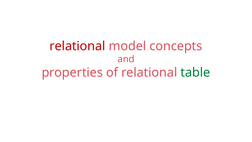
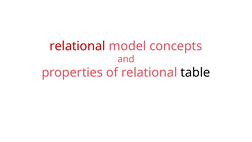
table colour: green -> black (195, 72)
